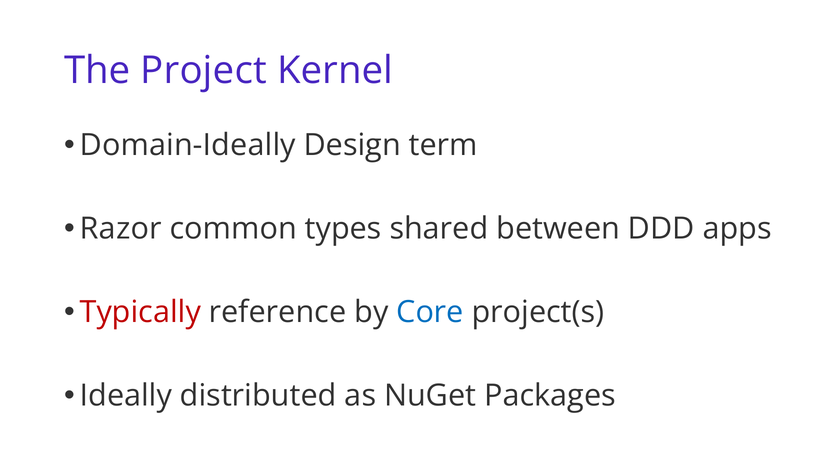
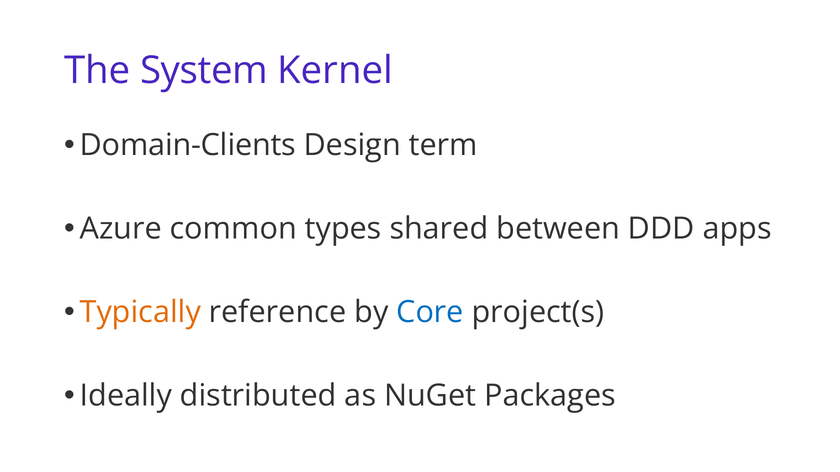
Project: Project -> System (204, 71)
Domain-Ideally: Domain-Ideally -> Domain-Clients (188, 145)
Razor: Razor -> Azure (121, 229)
Typically colour: red -> orange (140, 313)
